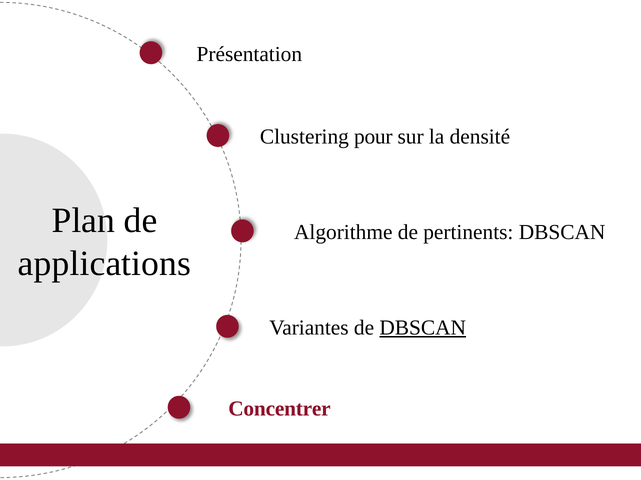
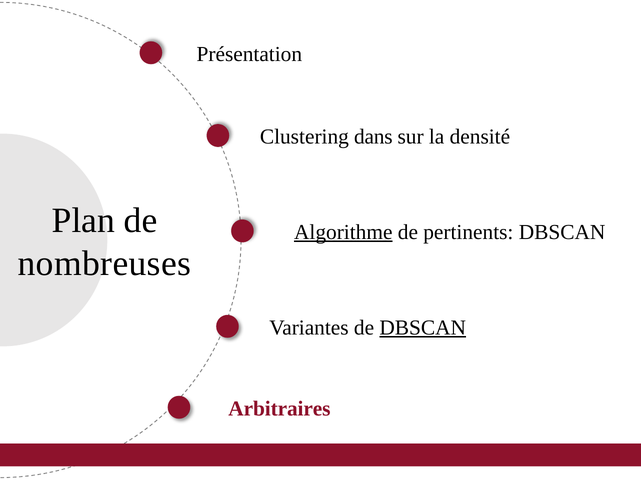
pour: pour -> dans (373, 137)
Algorithme underline: none -> present (343, 233)
applications: applications -> nombreuses (104, 264)
Concentrer: Concentrer -> Arbitraires (279, 409)
